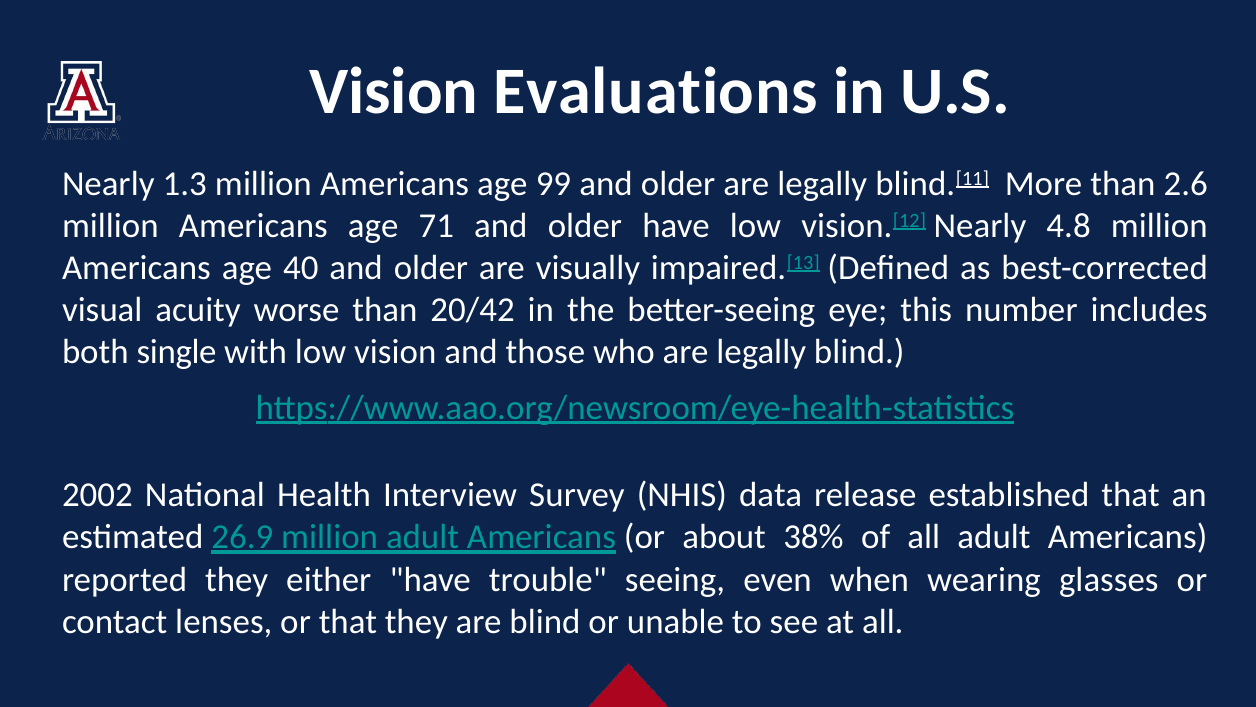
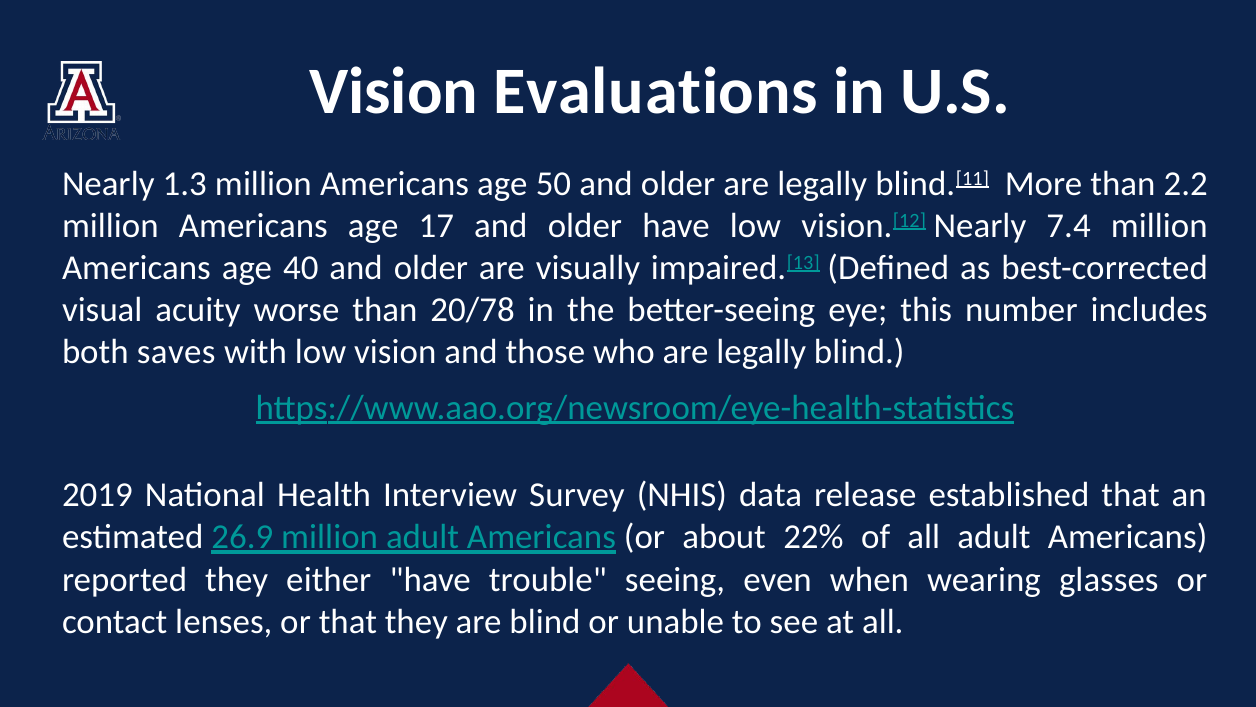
99: 99 -> 50 (553, 184)
2.6: 2.6 -> 2.2 (1186, 184)
71: 71 -> 17 (436, 226)
4.8: 4.8 -> 7.4 (1069, 226)
20/42: 20/42 -> 20/78 (473, 310)
single: single -> saves (176, 352)
2002: 2002 -> 2019 (97, 495)
38%: 38% -> 22% (813, 537)
